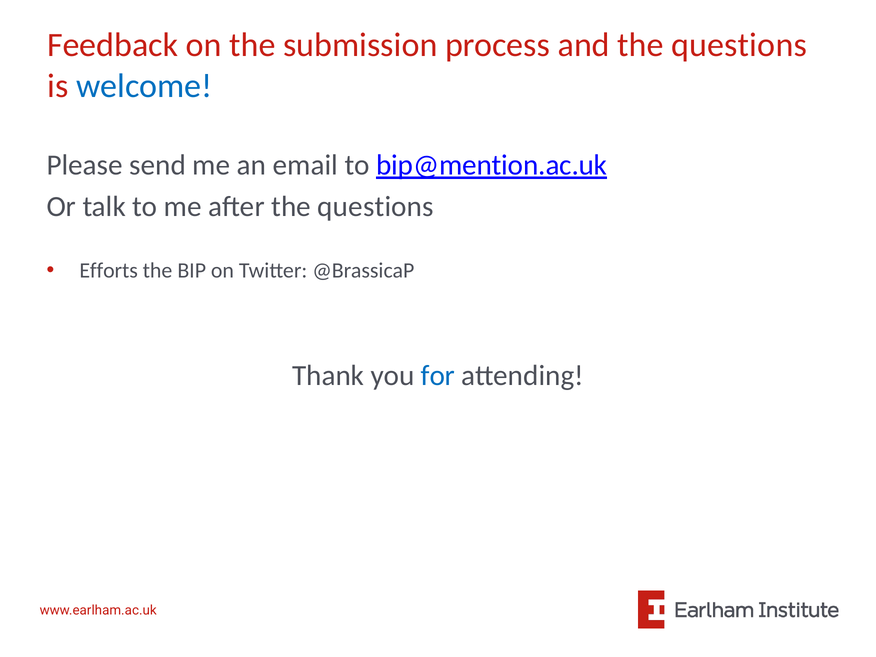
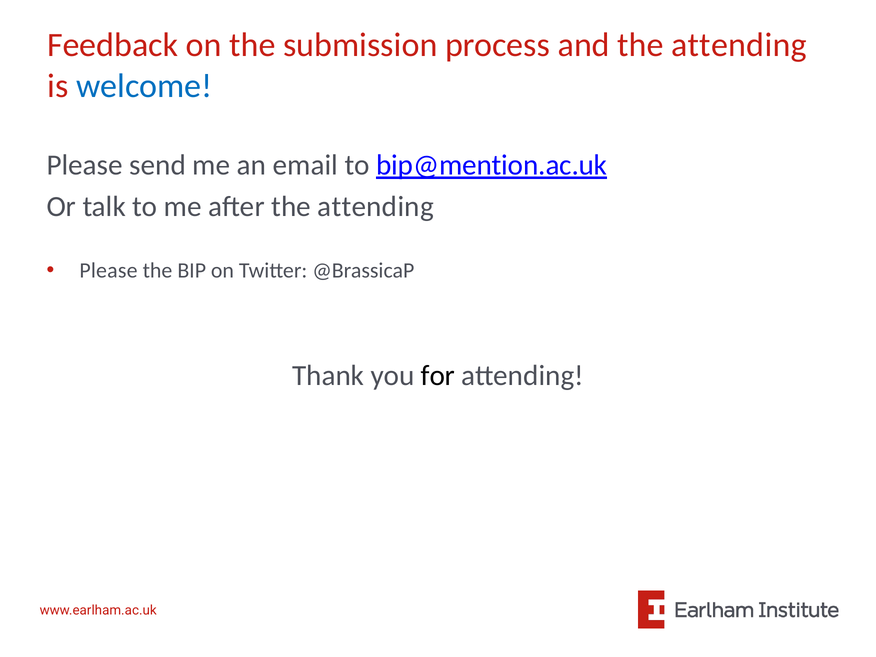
and the questions: questions -> attending (739, 45)
after the questions: questions -> attending (376, 207)
Efforts: Efforts -> Please (108, 271)
for colour: blue -> black (438, 376)
